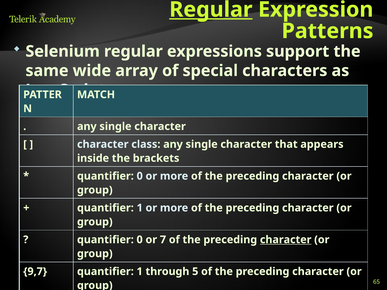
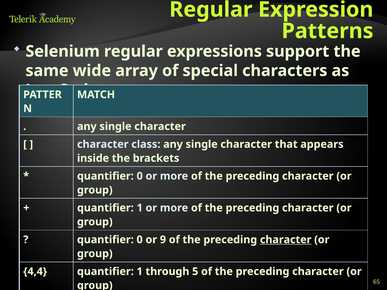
Regular underline: present -> none (211, 10)
7: 7 -> 9 (163, 240)
9,7: 9,7 -> 4,4 (35, 272)
